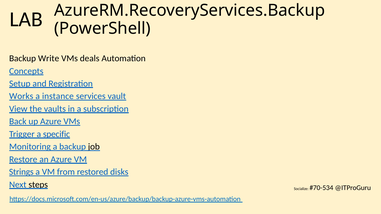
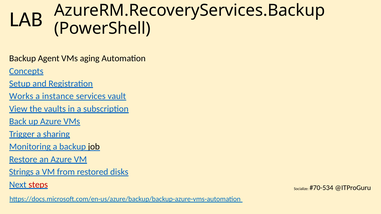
Write: Write -> Agent (49, 59)
deals: deals -> aging (90, 59)
specific: specific -> sharing (56, 134)
steps colour: black -> red (38, 185)
